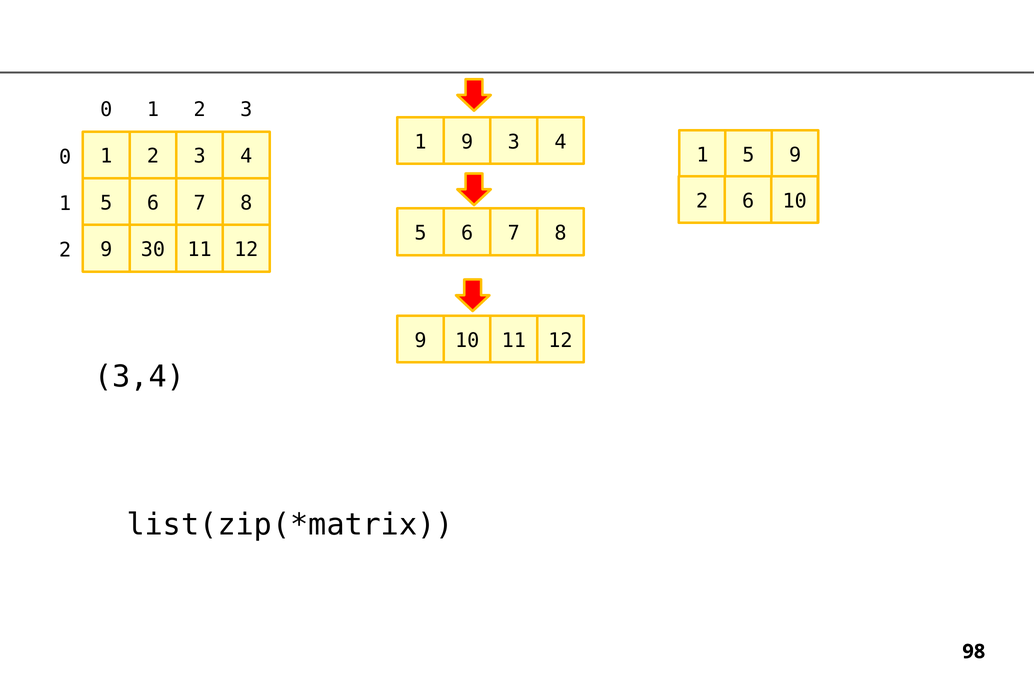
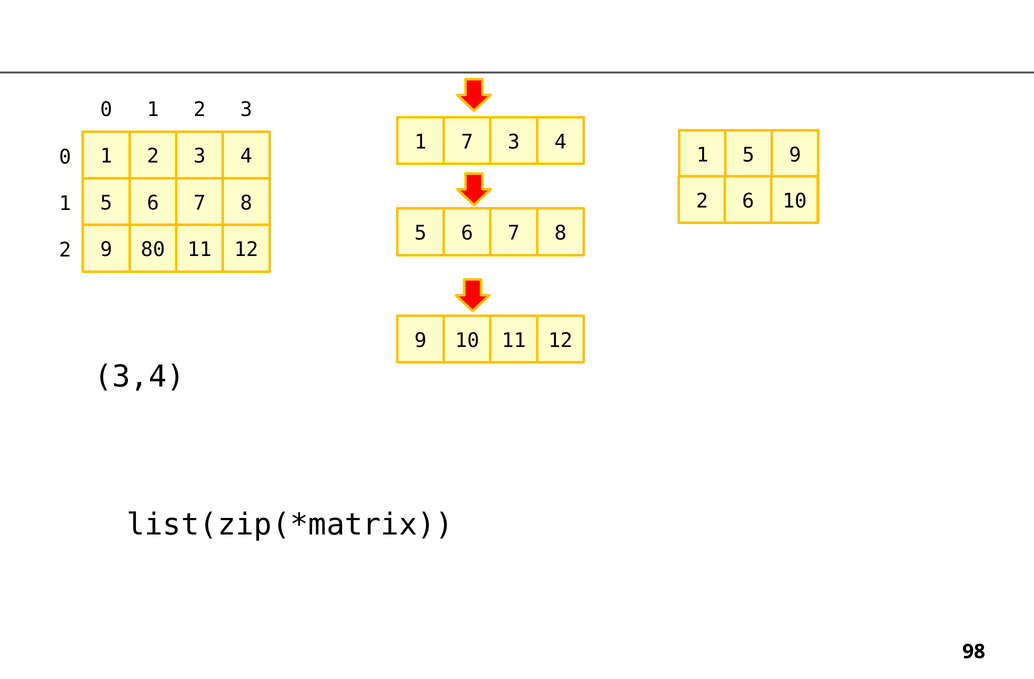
1 9: 9 -> 7 (467, 142)
30: 30 -> 80 (153, 250)
